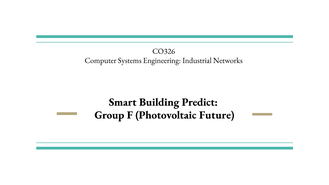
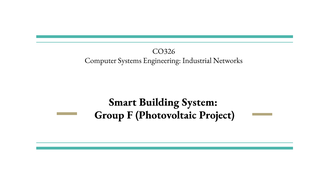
Predict: Predict -> System (200, 102)
Future: Future -> Project (217, 115)
